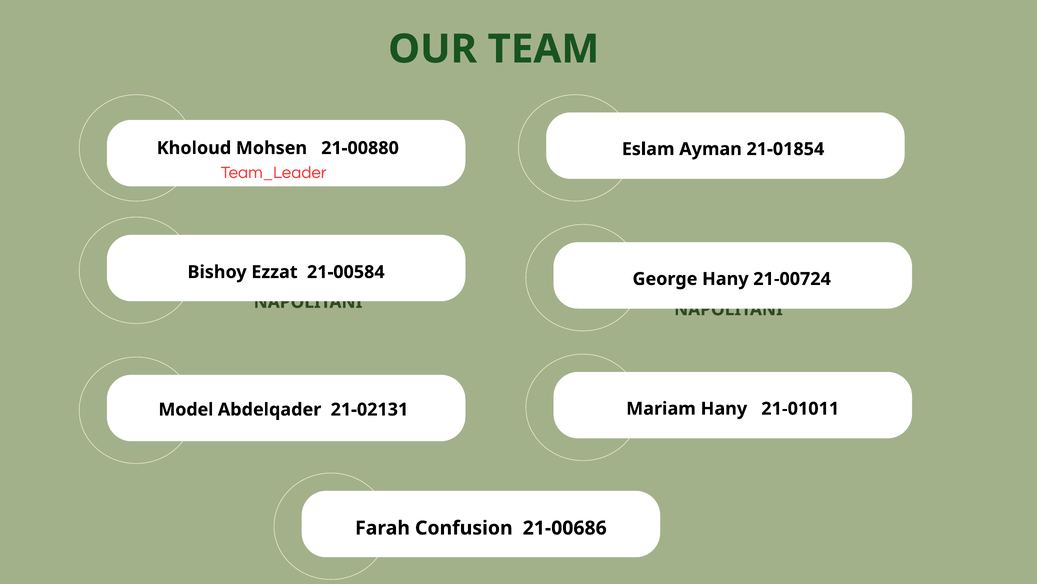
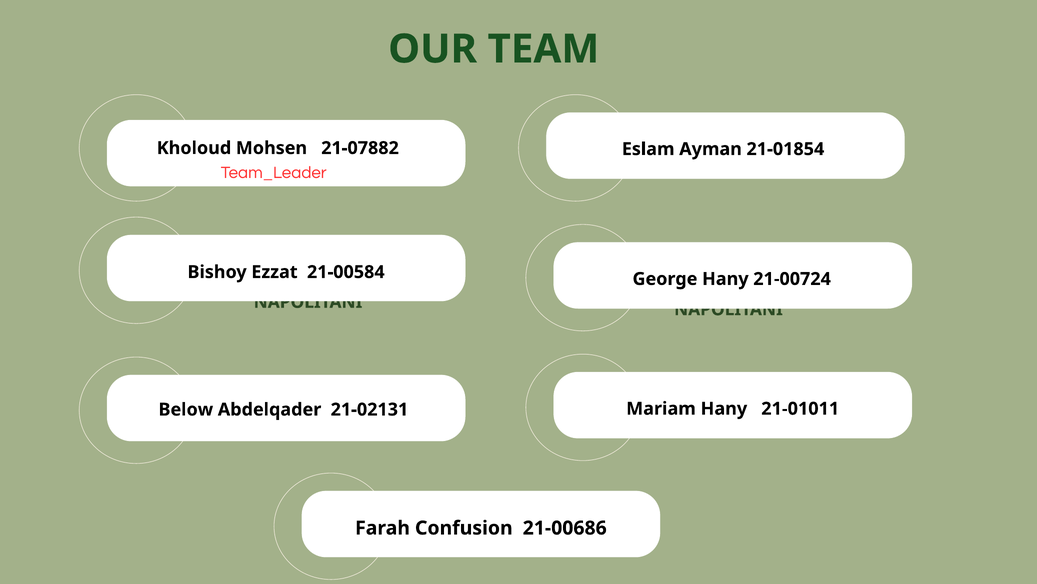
21-00880: 21-00880 -> 21-07882 (360, 148)
Model: Model -> Below (186, 409)
